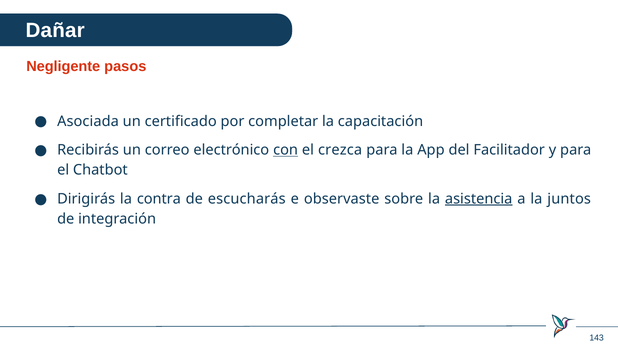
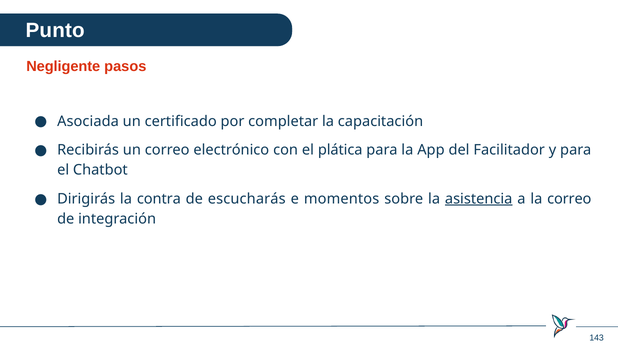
Dañar: Dañar -> Punto (55, 30)
con underline: present -> none (286, 150)
crezca: crezca -> plática (340, 150)
observaste: observaste -> momentos (342, 199)
la juntos: juntos -> correo (569, 199)
